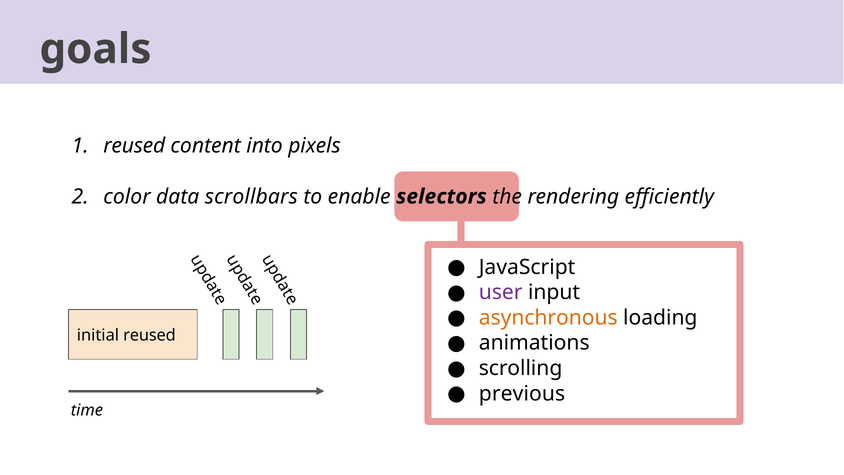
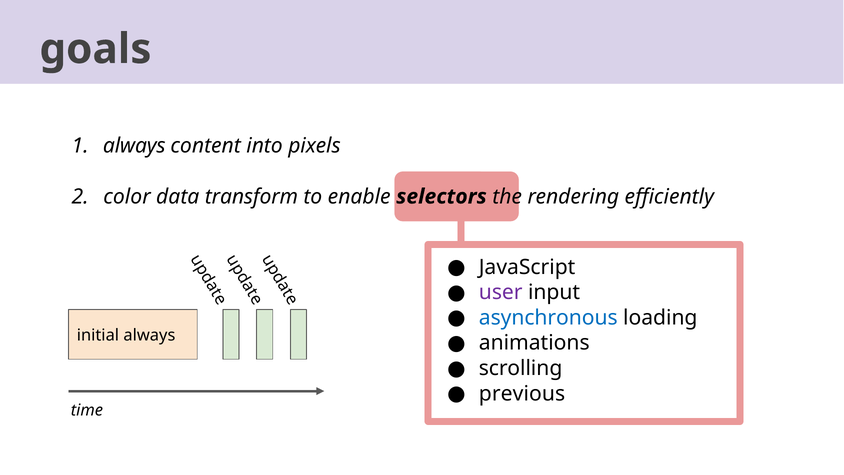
reused: reused -> always (134, 146)
scrollbars: scrollbars -> transform (251, 196)
asynchronous colour: orange -> blue (548, 318)
initial reused: reused -> always (149, 335)
